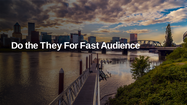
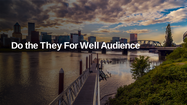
Fast: Fast -> Well (90, 46)
